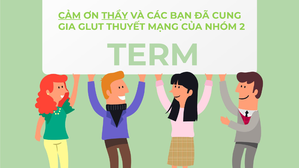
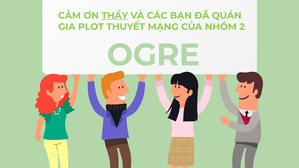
CẢM underline: present -> none (70, 16)
CUNG: CUNG -> QUÁN (227, 16)
GLUT: GLUT -> PLOT (91, 27)
TERM: TERM -> OGRE (153, 55)
